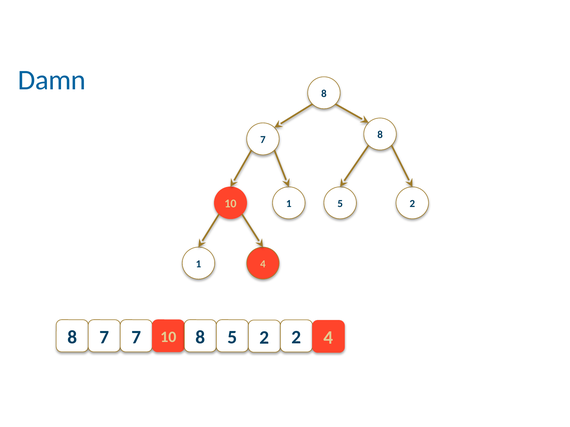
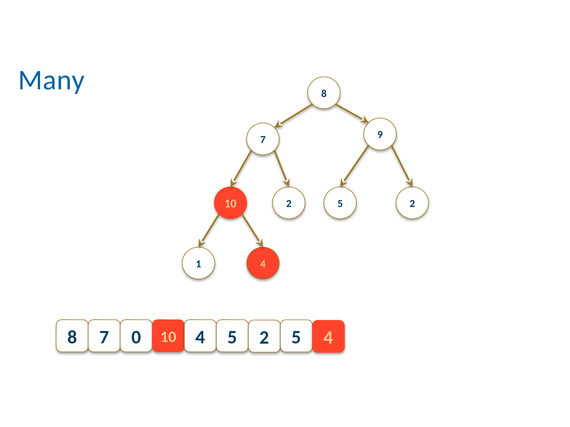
Damn: Damn -> Many (52, 80)
7 8: 8 -> 9 (380, 135)
10 1: 1 -> 2 (289, 204)
7 7: 7 -> 0 (136, 338)
10 8: 8 -> 4 (200, 338)
5 2 2: 2 -> 5 (296, 338)
